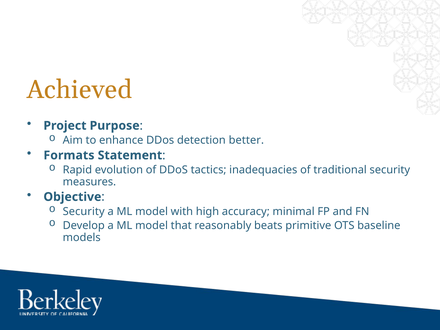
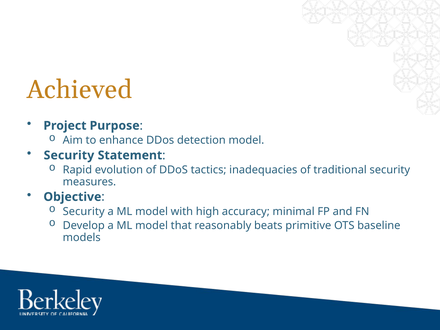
detection better: better -> model (246, 140)
Formats: Formats -> Security (69, 155)
